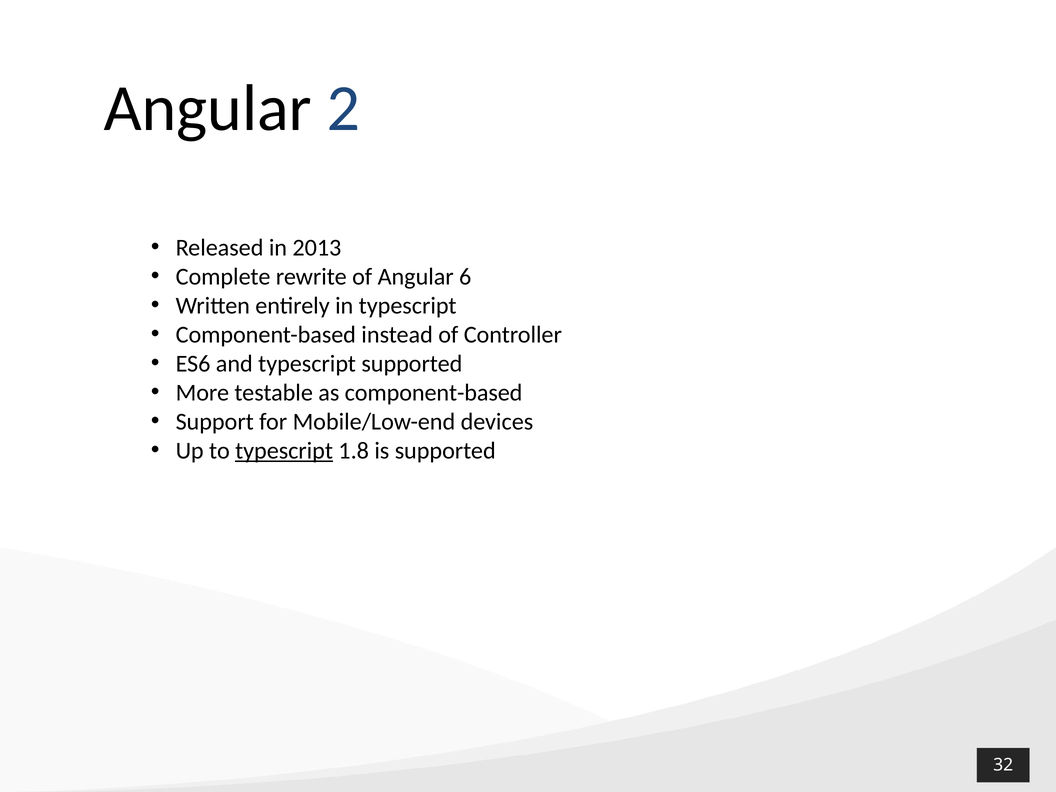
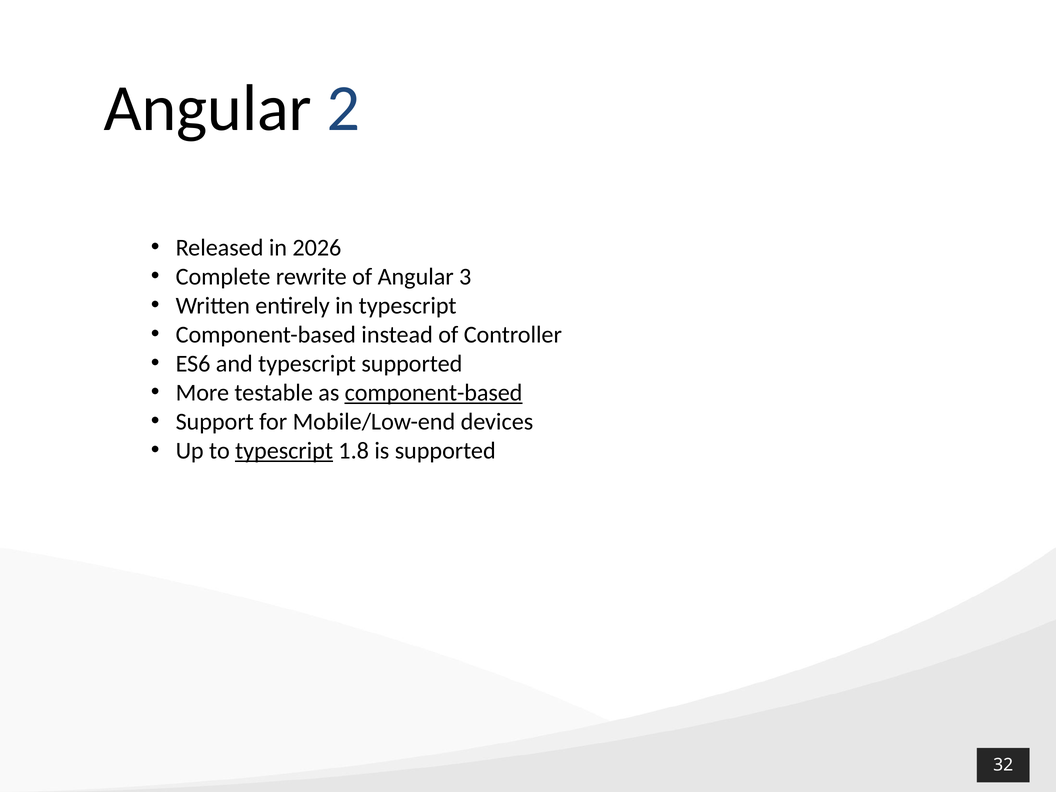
2013: 2013 -> 2026 (317, 248)
6: 6 -> 3 (465, 277)
component-based underline: none -> present (434, 393)
